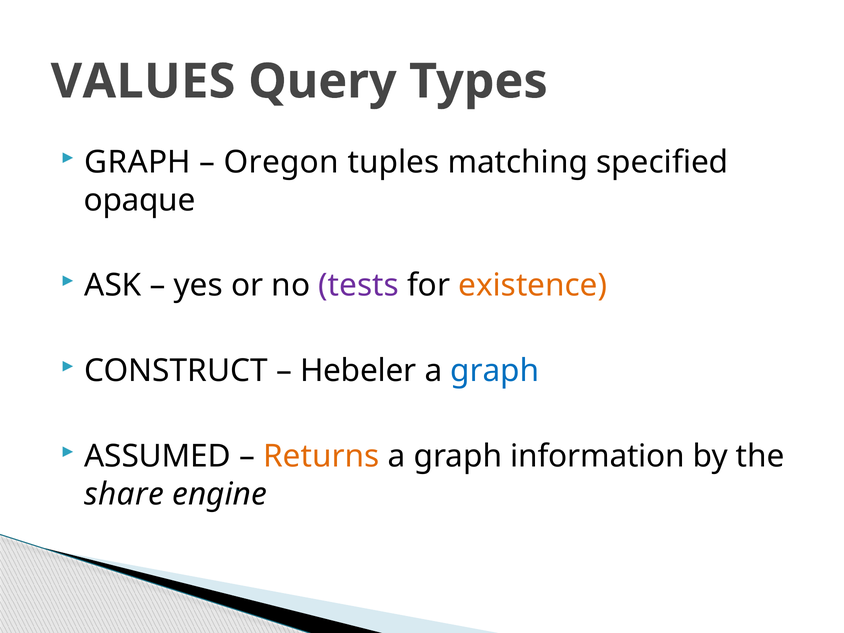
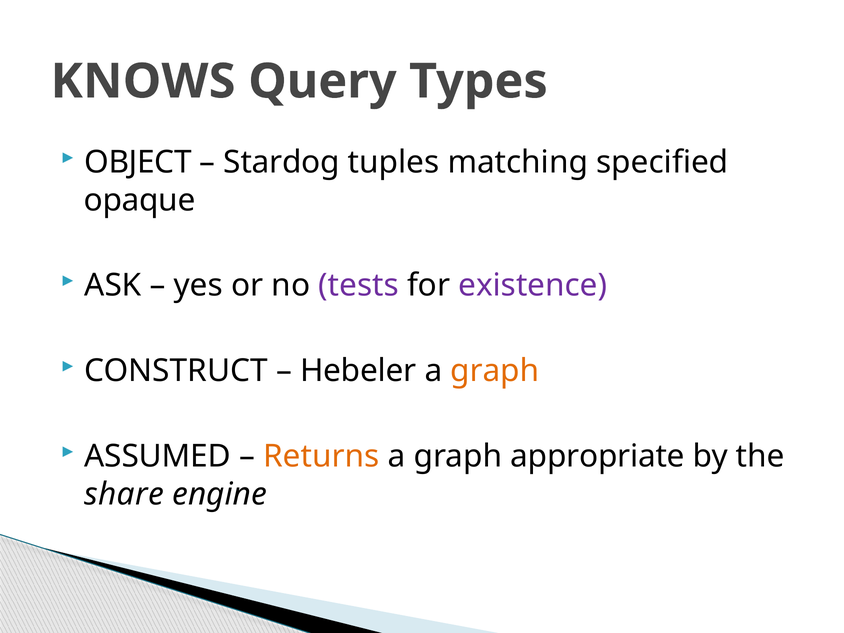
VALUES: VALUES -> KNOWS (143, 81)
GRAPH: GRAPH -> OBJECT (138, 162)
Oregon: Oregon -> Stardog (282, 162)
existence colour: orange -> purple (533, 285)
graph colour: blue -> orange (495, 371)
information: information -> appropriate (598, 456)
